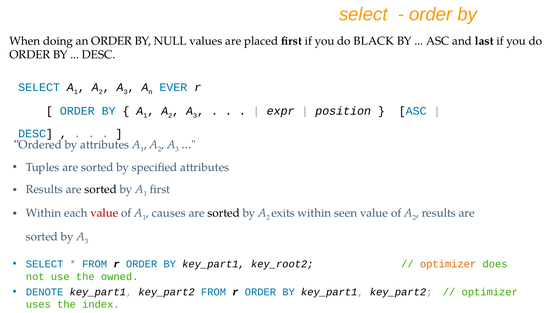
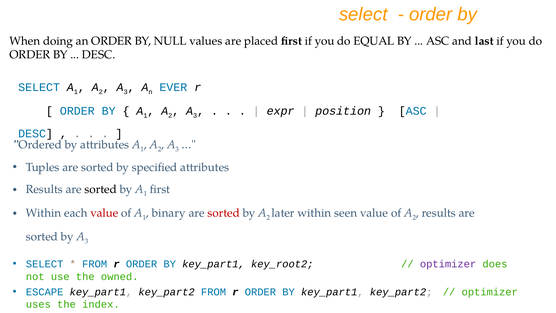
BLACK: BLACK -> EQUAL (374, 41)
causes: causes -> binary (169, 213)
sorted colour: black -> red (224, 213)
exits: exits -> later (283, 213)
optimizer colour: orange -> purple (448, 264)
DENOTE: DENOTE -> ESCAPE (45, 292)
